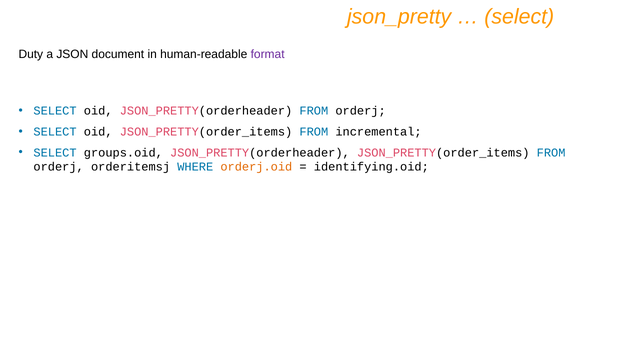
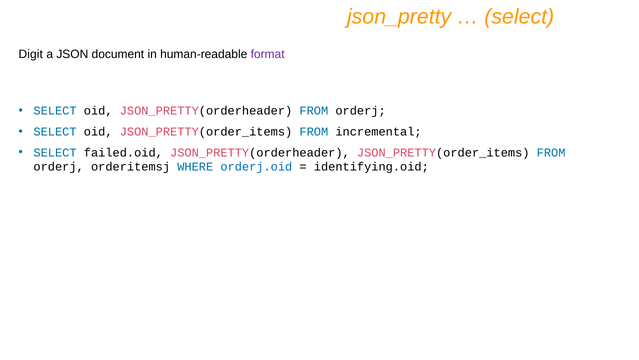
Duty: Duty -> Digit (31, 54)
groups.oid: groups.oid -> failed.oid (123, 152)
orderj.oid colour: orange -> blue (256, 167)
